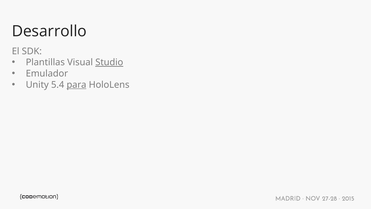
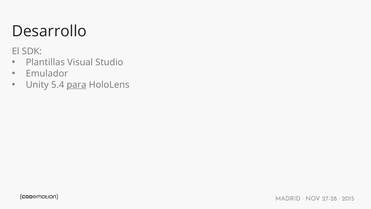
Studio underline: present -> none (109, 62)
